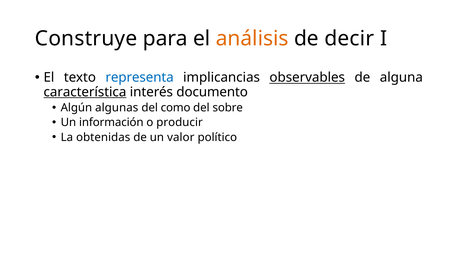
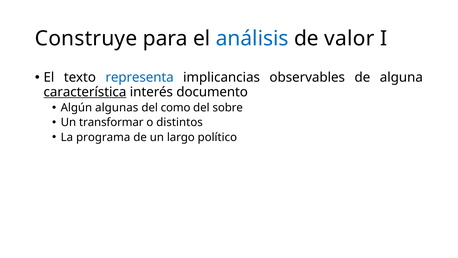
análisis colour: orange -> blue (252, 38)
decir: decir -> valor (349, 38)
observables underline: present -> none (307, 77)
información: información -> transformar (111, 122)
producir: producir -> distintos (180, 122)
obtenidas: obtenidas -> programa (103, 137)
valor: valor -> largo (181, 137)
